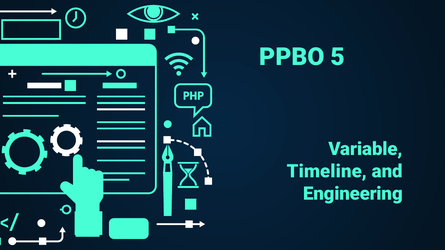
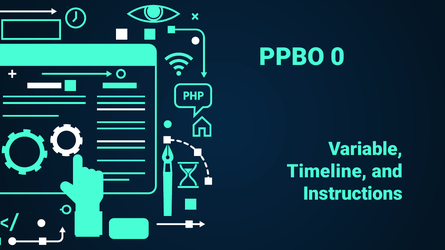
5: 5 -> 0 (338, 57)
Engineering: Engineering -> Instructions (353, 194)
